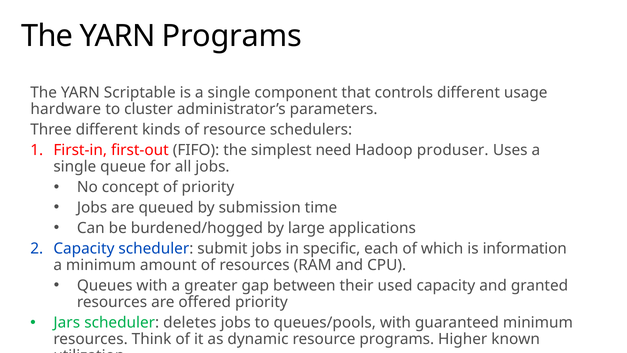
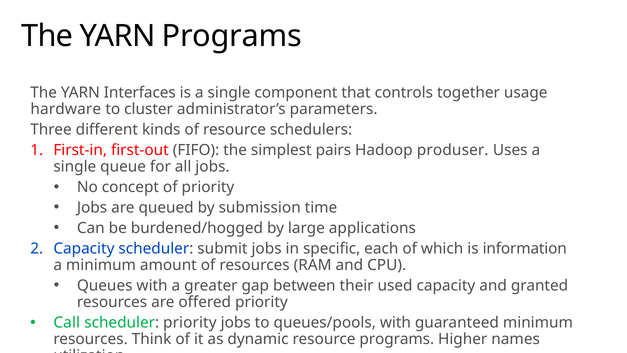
Scriptable: Scriptable -> Interfaces (140, 92)
controls different: different -> together (468, 92)
need: need -> pairs (333, 150)
Jars: Jars -> Call (67, 322)
scheduler deletes: deletes -> priority (190, 322)
known: known -> names (516, 339)
